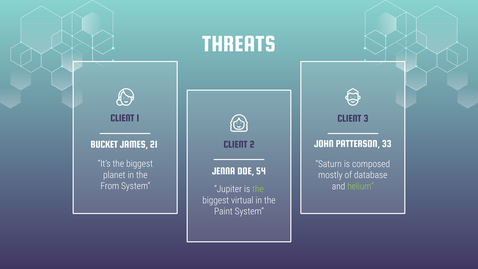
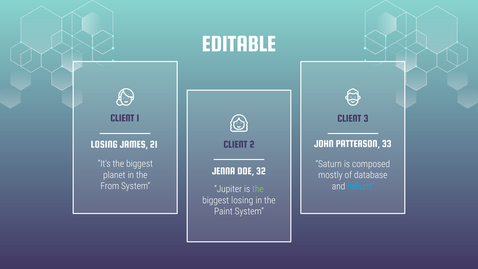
THREATS: THREATS -> EDITABLE (239, 44)
BUCKET: BUCKET -> LOSING (104, 144)
54: 54 -> 32 (261, 171)
helium colour: light green -> light blue (361, 186)
biggest virtual: virtual -> losing (242, 200)
